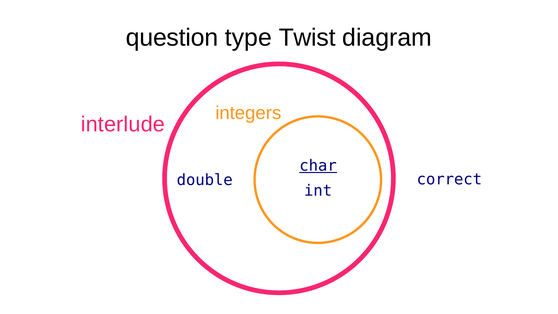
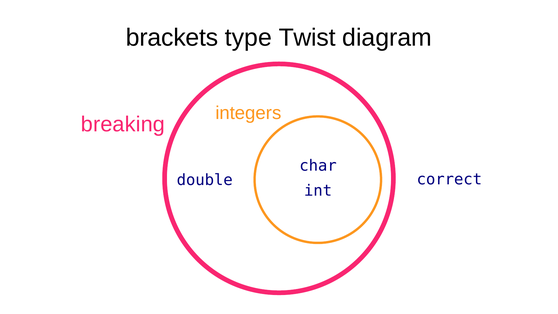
question: question -> brackets (172, 38)
interlude: interlude -> breaking (123, 124)
char underline: present -> none (318, 166)
